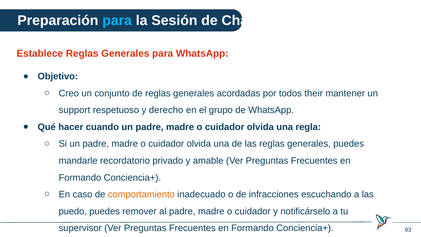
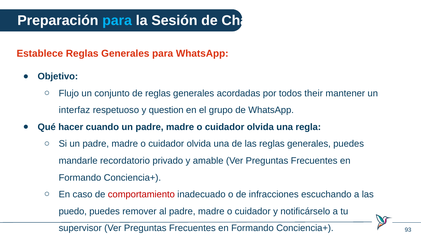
Creo: Creo -> Flujo (69, 93)
support: support -> interfaz (74, 110)
derecho: derecho -> question (166, 110)
comportamiento colour: orange -> red (141, 194)
